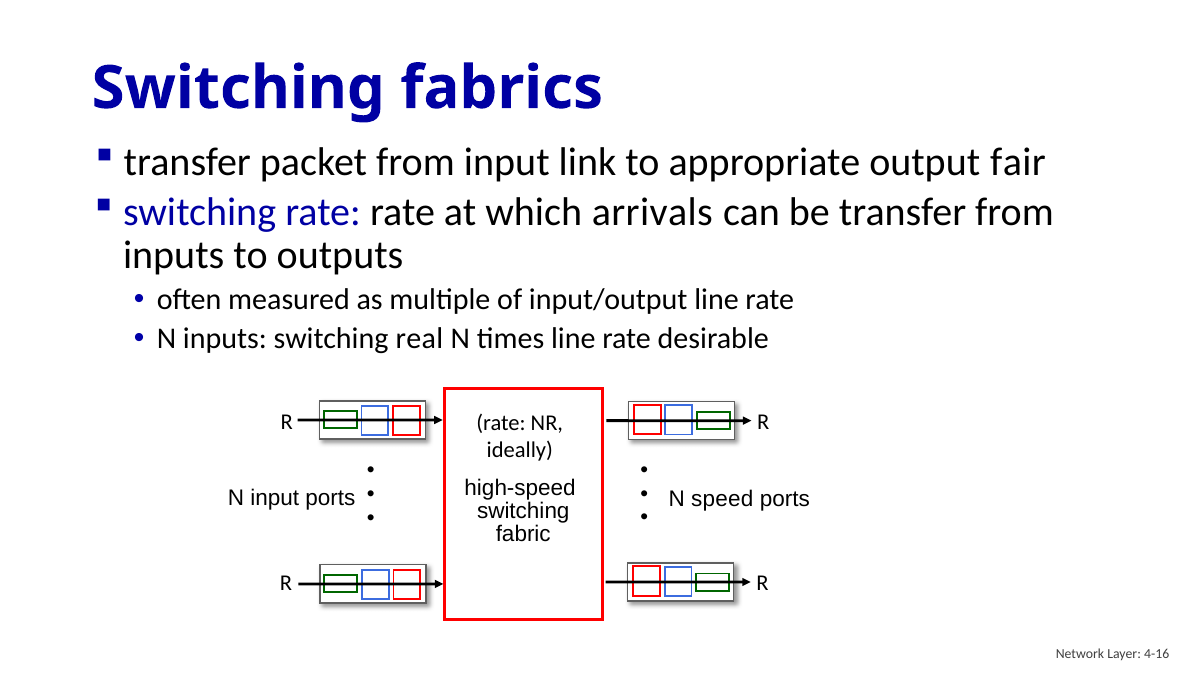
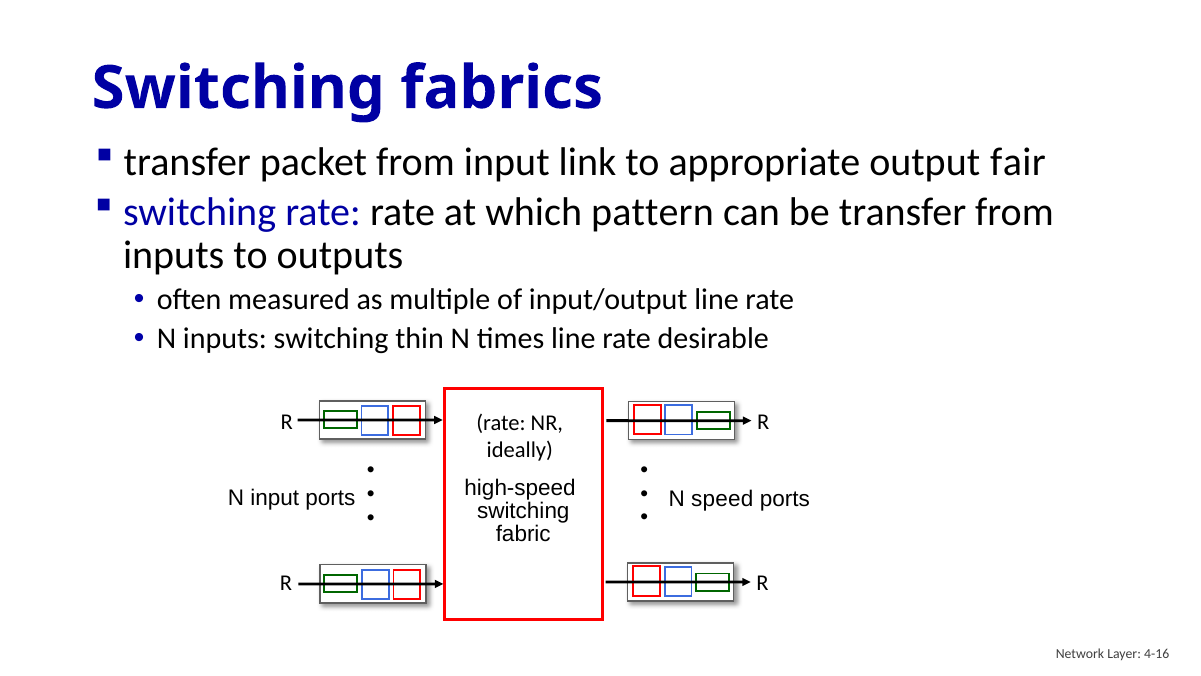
arrivals: arrivals -> pattern (652, 212)
real: real -> thin (420, 338)
